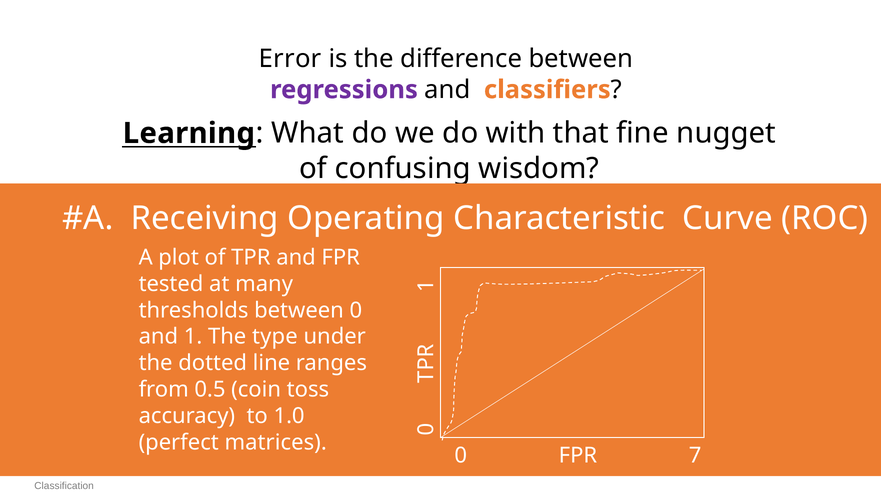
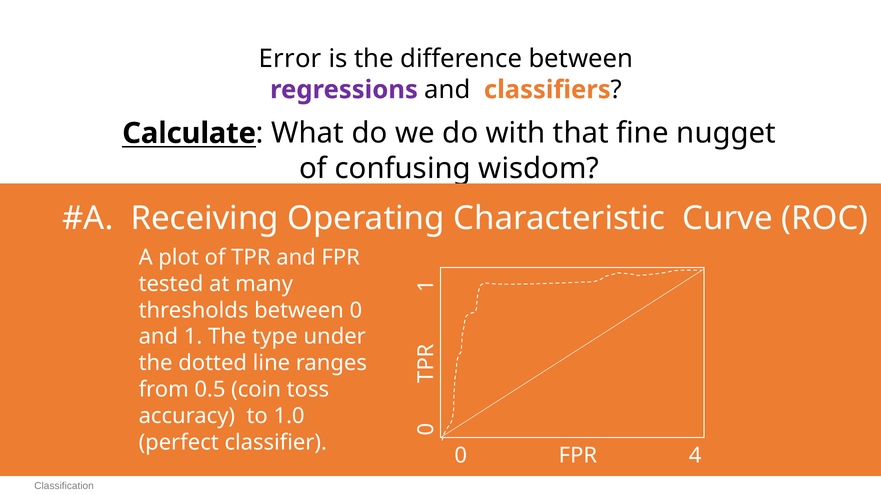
Learning: Learning -> Calculate (189, 133)
matrices: matrices -> classifier (276, 443)
7: 7 -> 4 (695, 456)
